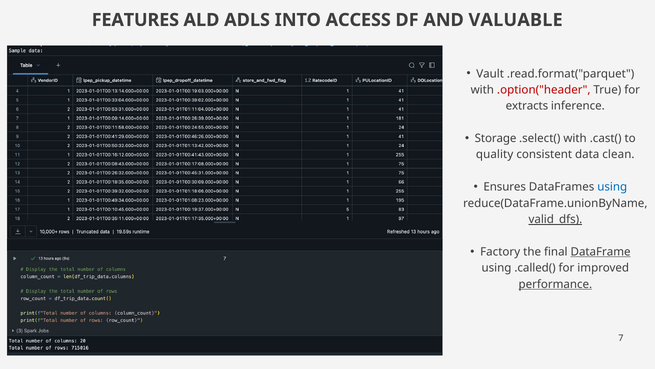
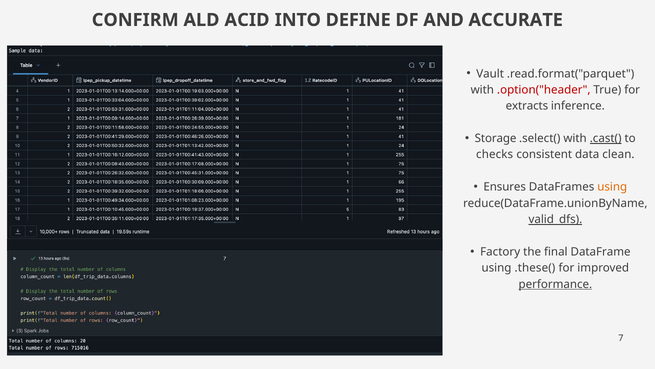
FEATURES: FEATURES -> CONFIRM (135, 20)
ADLS: ADLS -> ACID (247, 20)
ACCESS: ACCESS -> DEFINE (358, 20)
VALUABLE: VALUABLE -> ACCURATE (516, 20)
.cast( underline: none -> present (606, 138)
quality: quality -> checks (495, 154)
using colour: blue -> orange (612, 187)
DataFrame underline: present -> none (601, 251)
.called(: .called( -> .these( (535, 268)
